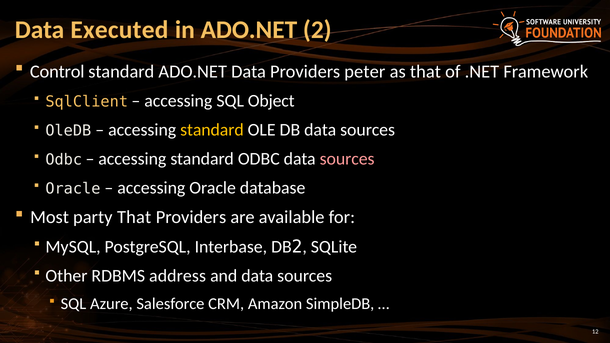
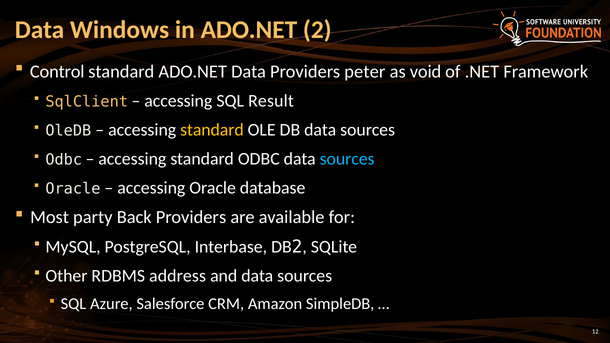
Executed: Executed -> Windows (120, 30)
as that: that -> void (426, 72)
Object: Object -> Result (271, 101)
sources colour: pink -> light blue (347, 159)
party That: That -> Back (134, 218)
